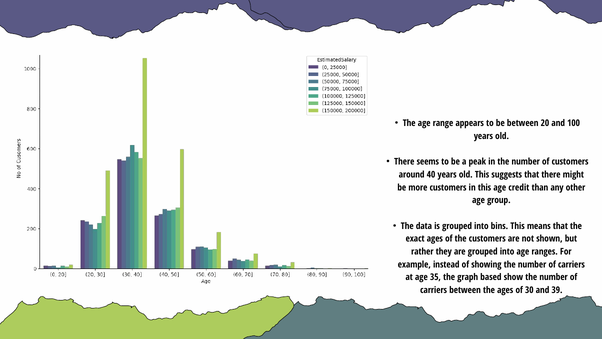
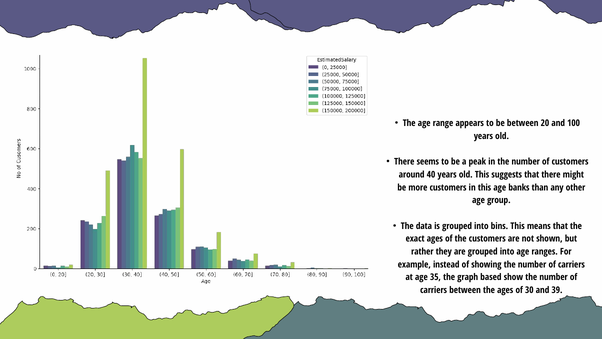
credit: credit -> banks (519, 187)
